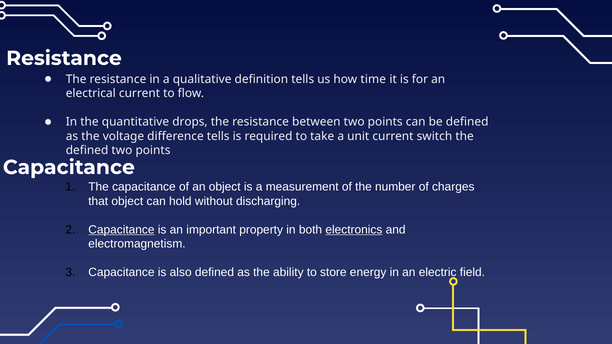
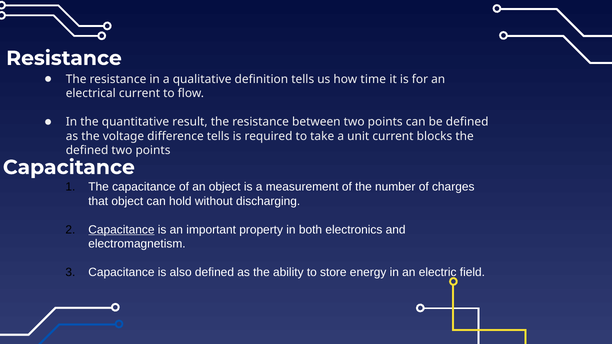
drops: drops -> result (190, 122)
switch: switch -> blocks (434, 136)
electronics underline: present -> none (354, 230)
